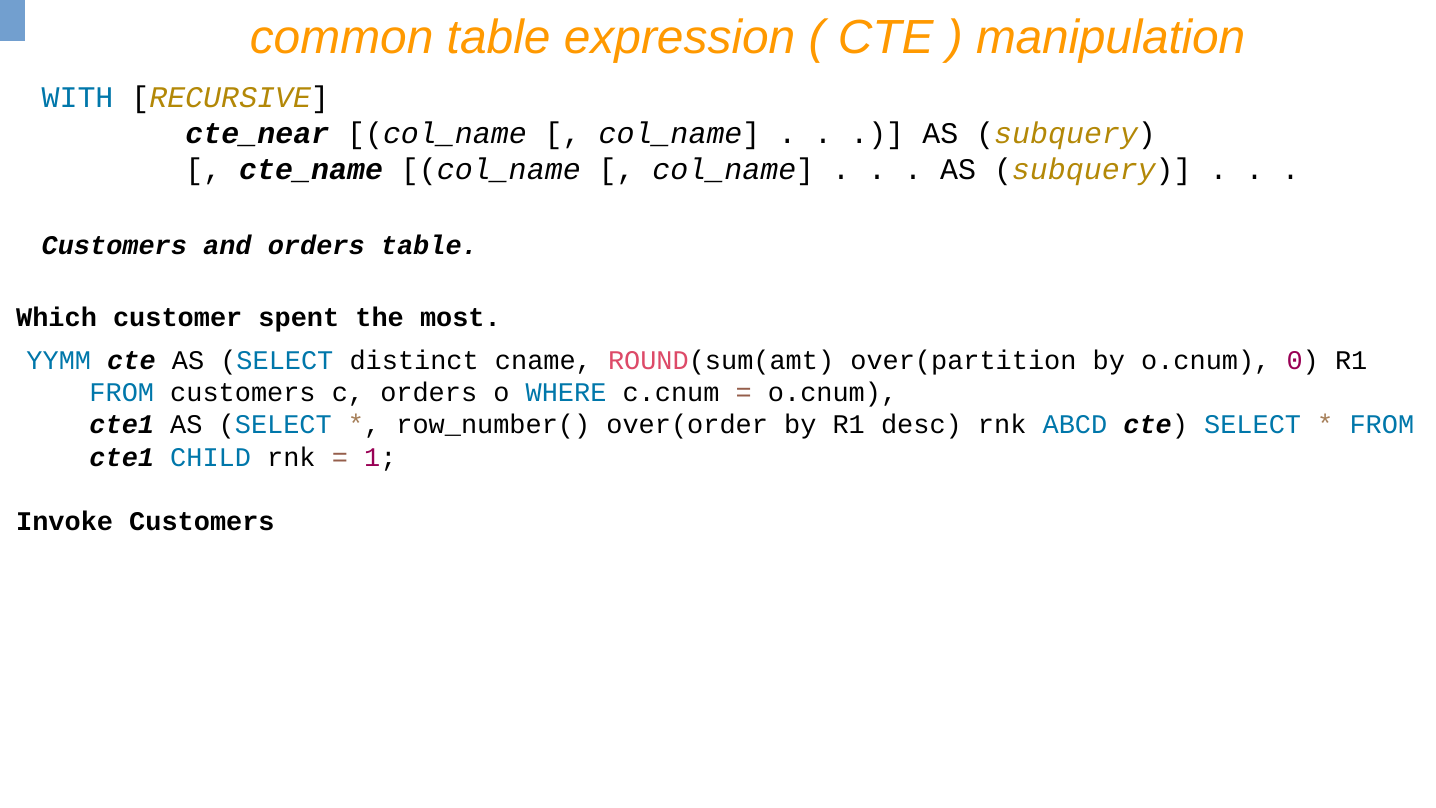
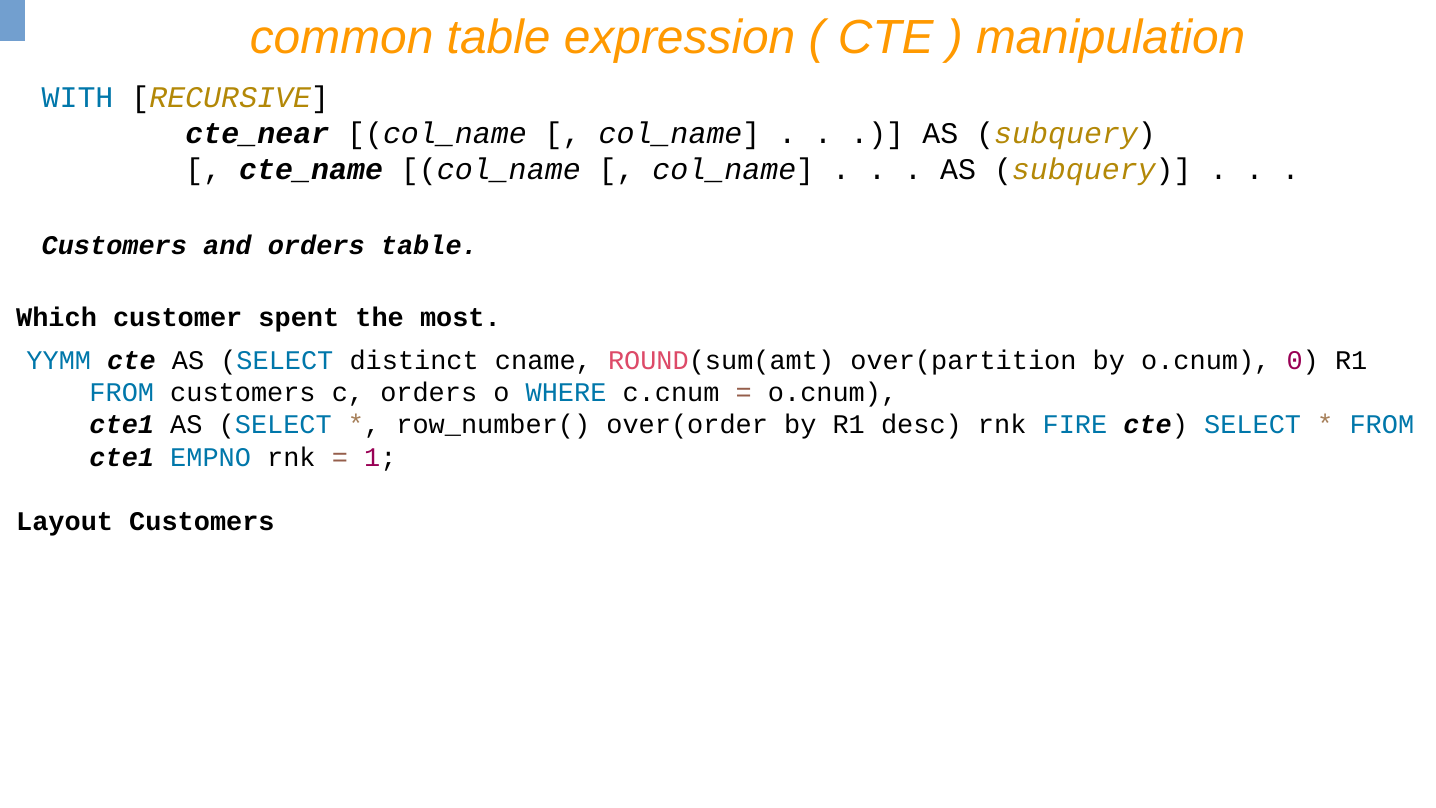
ABCD: ABCD -> FIRE (1075, 425)
CHILD: CHILD -> EMPNO (211, 457)
Invoke: Invoke -> Layout (65, 522)
